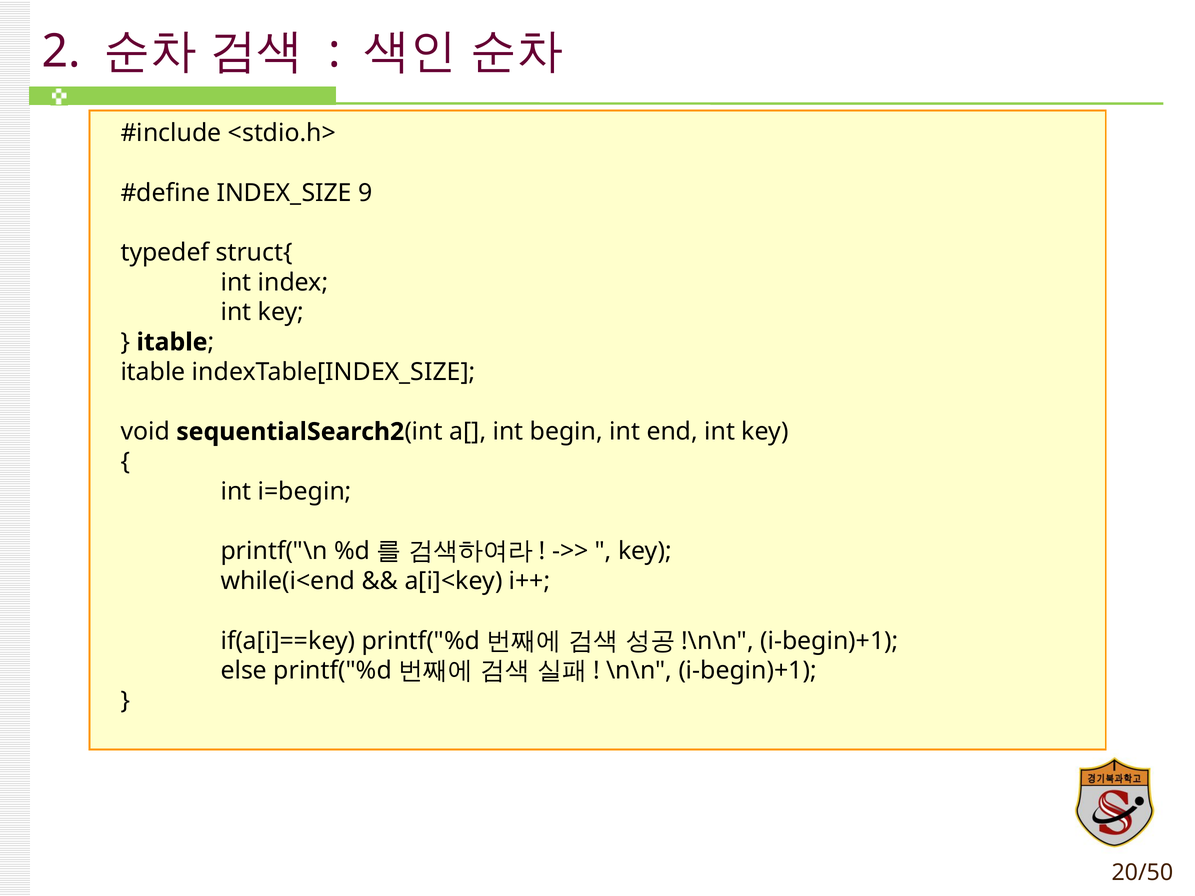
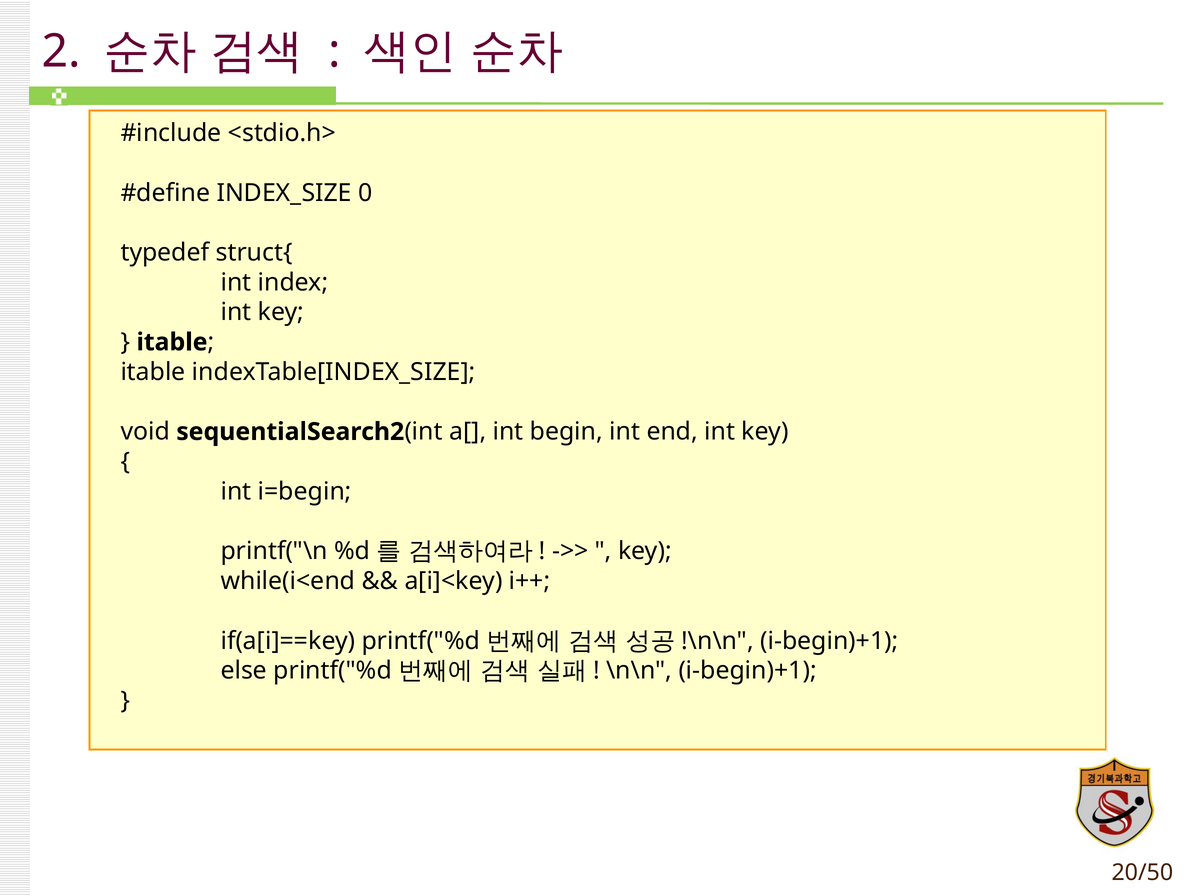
9: 9 -> 0 (365, 193)
